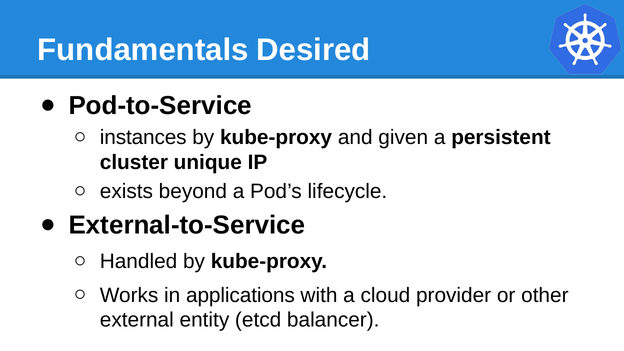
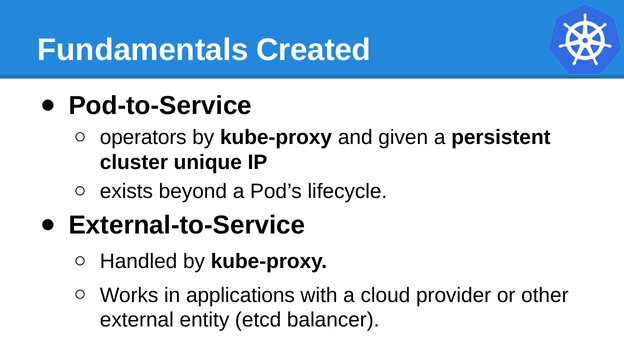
Desired: Desired -> Created (313, 50)
instances: instances -> operators (143, 137)
